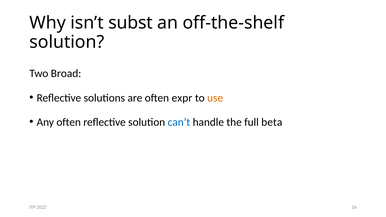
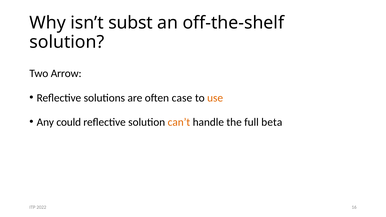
Broad: Broad -> Arrow (66, 74)
expr: expr -> case (182, 98)
Any often: often -> could (69, 122)
can’t colour: blue -> orange (179, 122)
